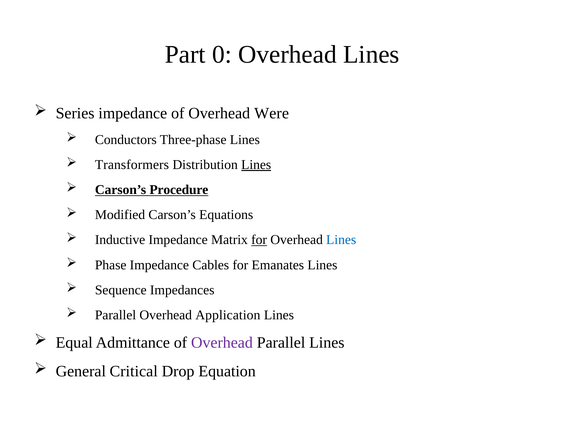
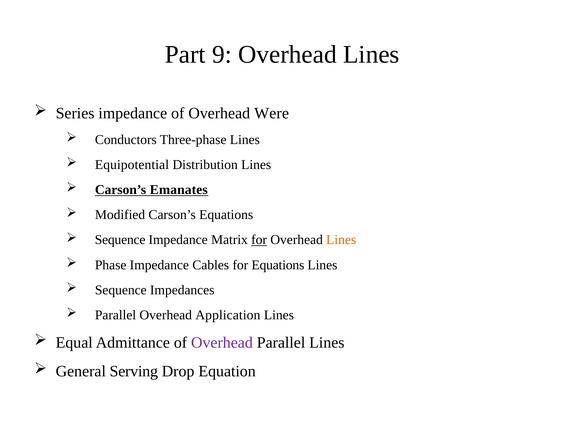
0: 0 -> 9 (222, 55)
Transformers: Transformers -> Equipotential (132, 165)
Lines underline: present -> none (256, 165)
Procedure: Procedure -> Emanates (179, 190)
Inductive: Inductive -> Sequence (120, 240)
Lines colour: blue -> orange (341, 240)
for Emanates: Emanates -> Equations (278, 265)
Critical: Critical -> Serving (134, 371)
